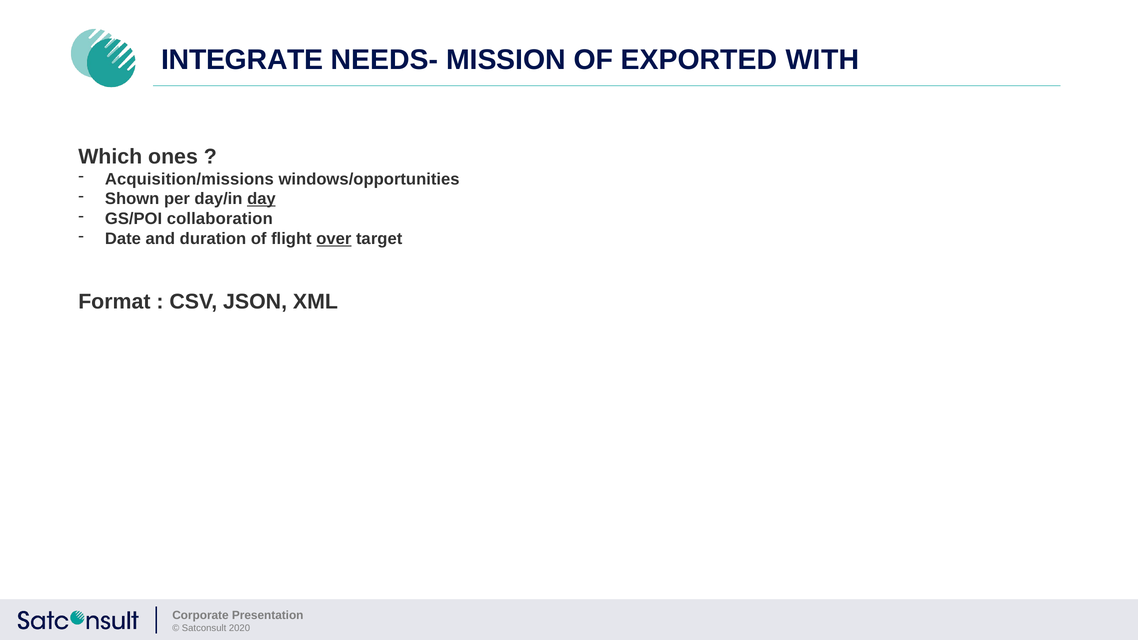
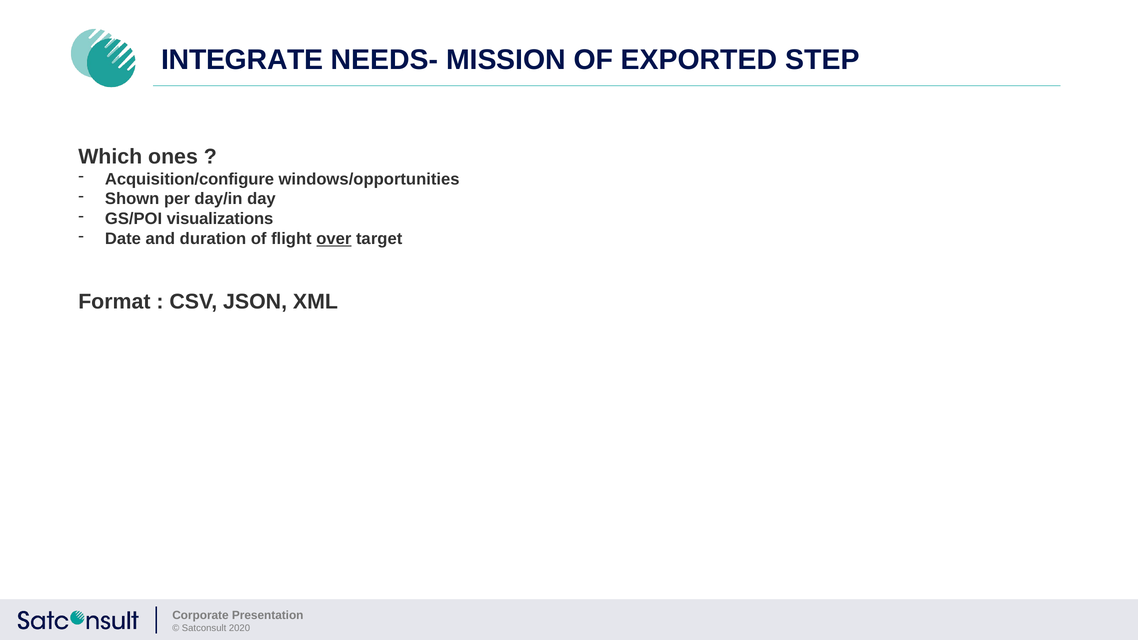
WITH: WITH -> STEP (823, 60)
Acquisition/missions: Acquisition/missions -> Acquisition/configure (189, 179)
day underline: present -> none (261, 199)
collaboration: collaboration -> visualizations (220, 219)
